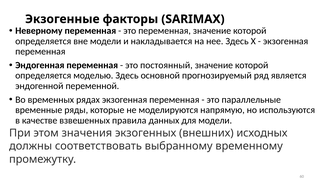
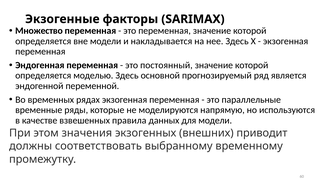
Неверному: Неверному -> Множество (39, 31)
исходных: исходных -> приводит (262, 133)
